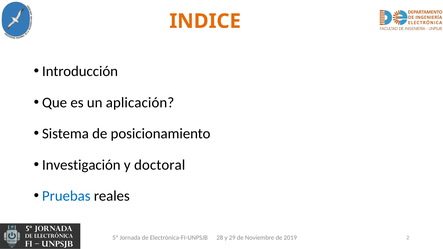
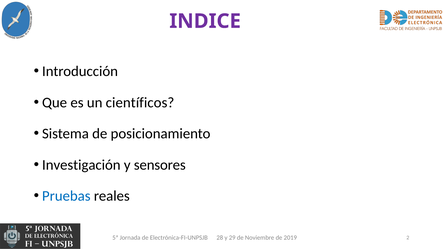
INDICE colour: orange -> purple (205, 21)
aplicación: aplicación -> científicos (140, 103)
doctoral: doctoral -> sensores (160, 165)
